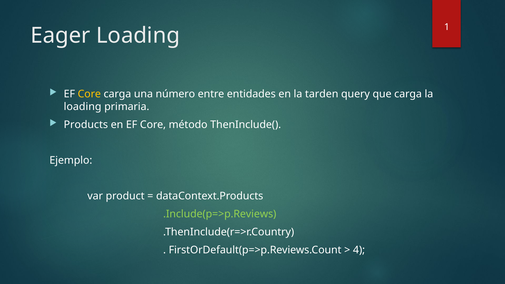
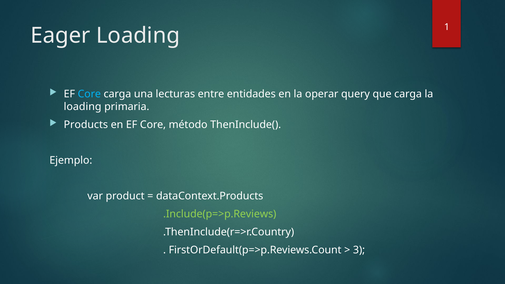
Core colour: yellow -> light blue (89, 94)
número: número -> lecturas (175, 94)
tarden: tarden -> operar (322, 94)
4: 4 -> 3 (359, 250)
